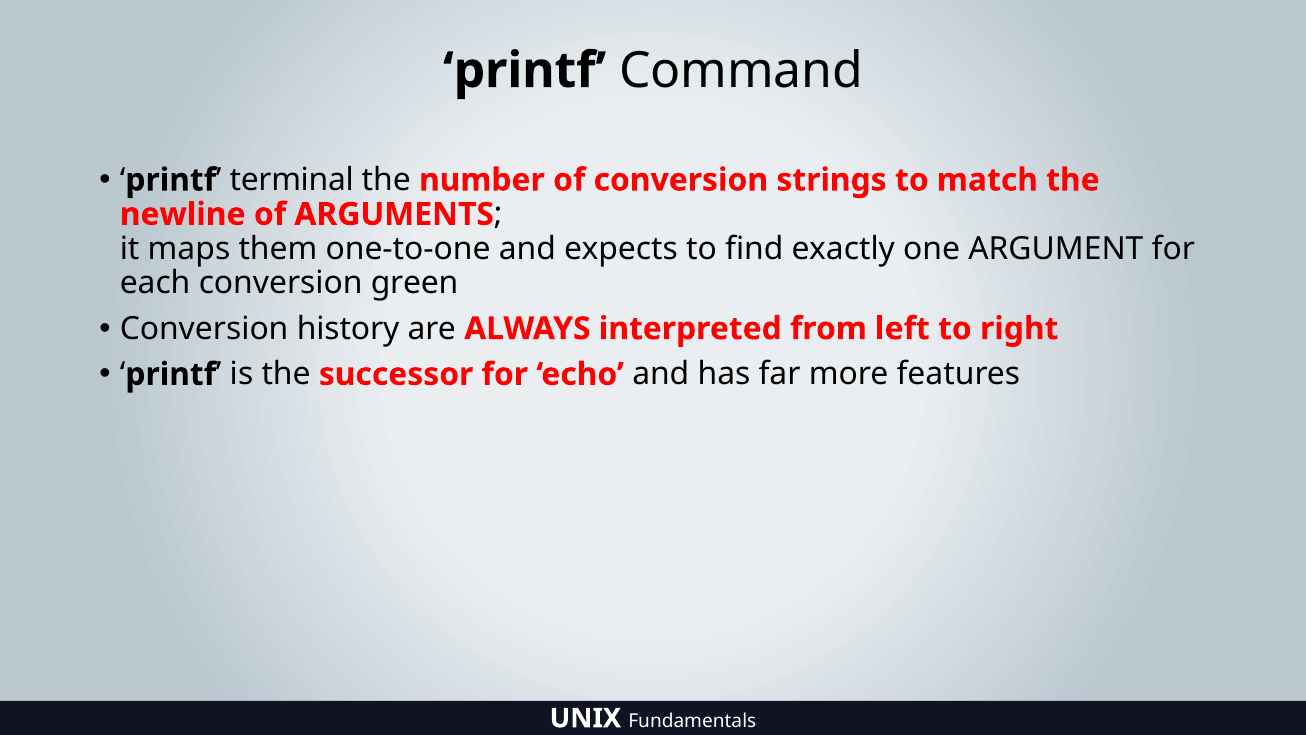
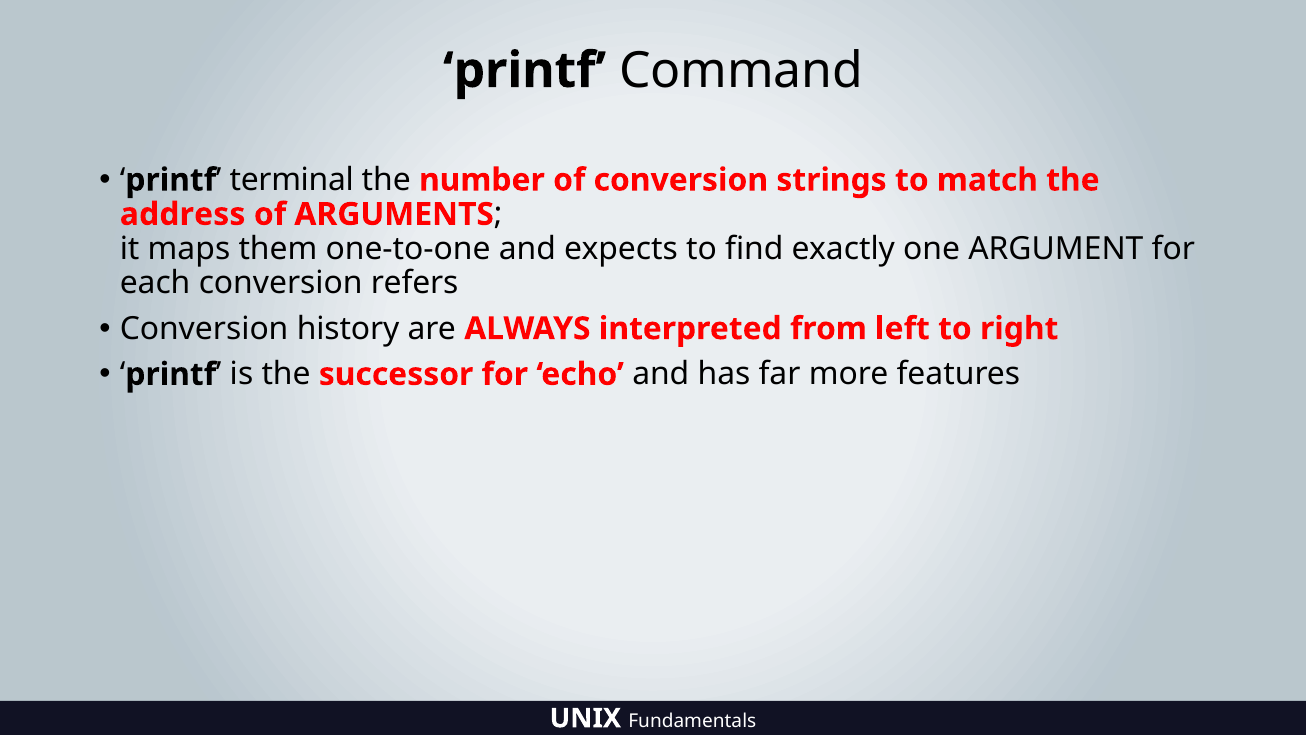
newline: newline -> address (183, 214)
green: green -> refers (415, 283)
